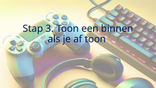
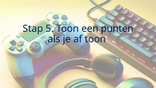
3: 3 -> 5 (50, 28)
binnen: binnen -> punten (117, 28)
